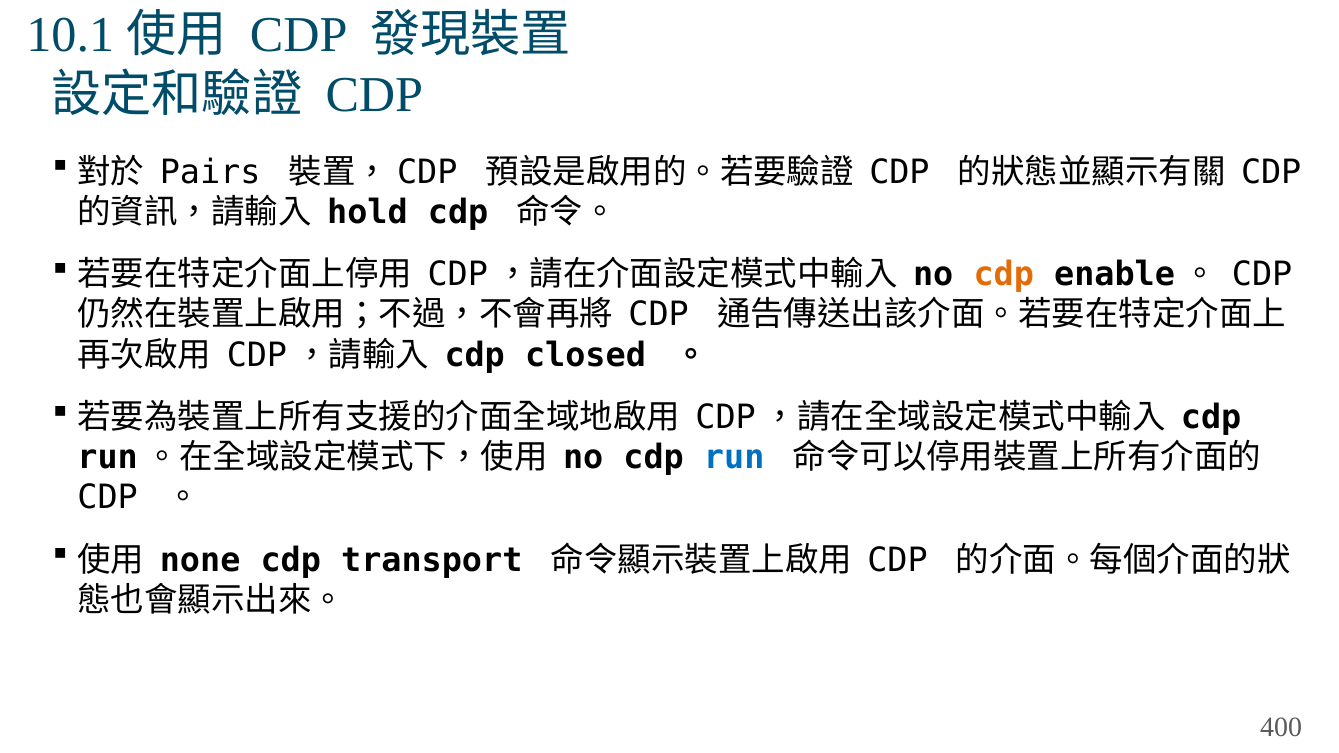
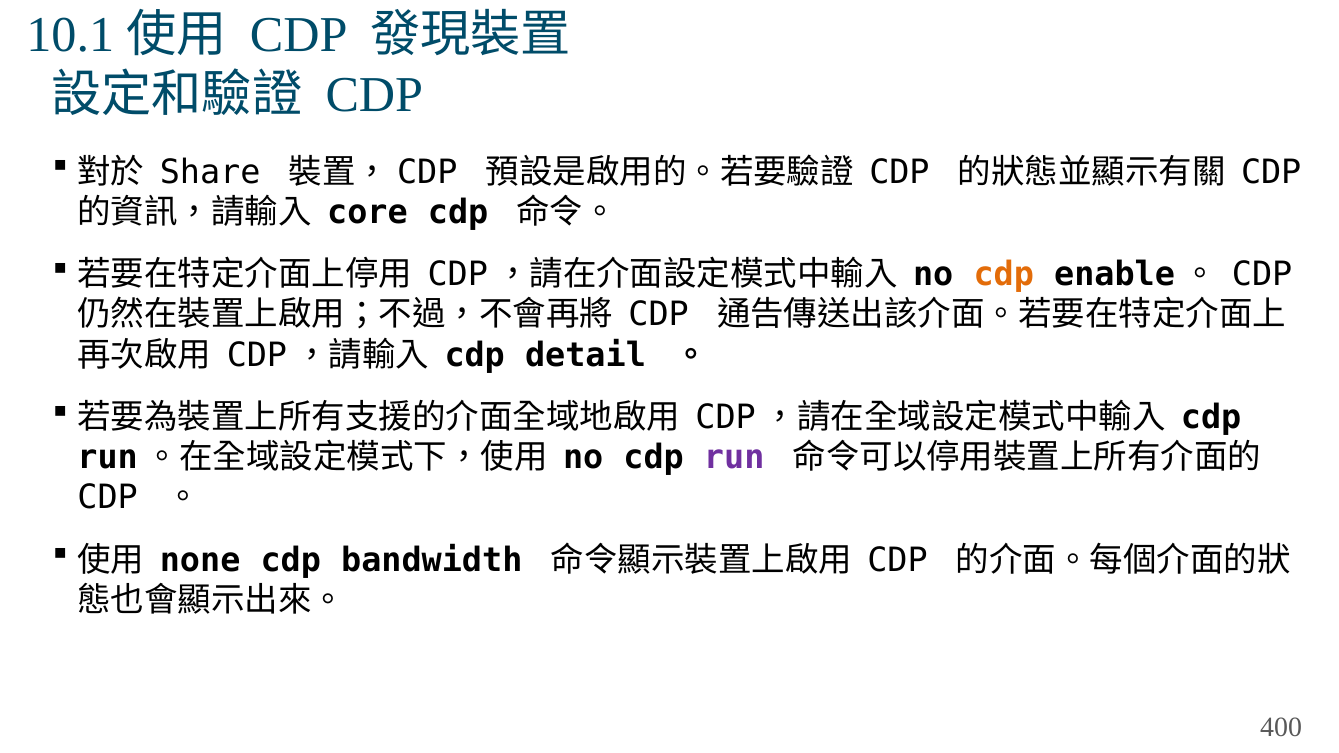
Pairs: Pairs -> Share (210, 172)
hold: hold -> core (368, 212)
closed: closed -> detail (585, 355)
run colour: blue -> purple (734, 458)
transport: transport -> bandwidth (432, 560)
